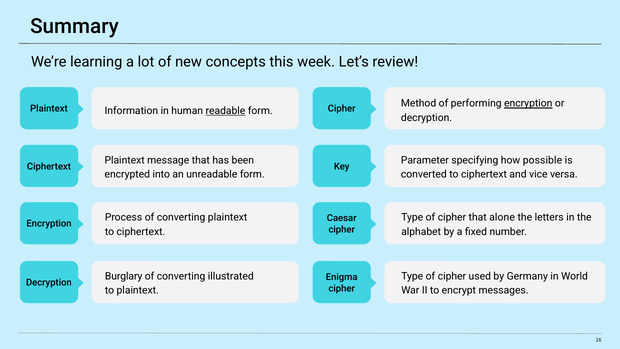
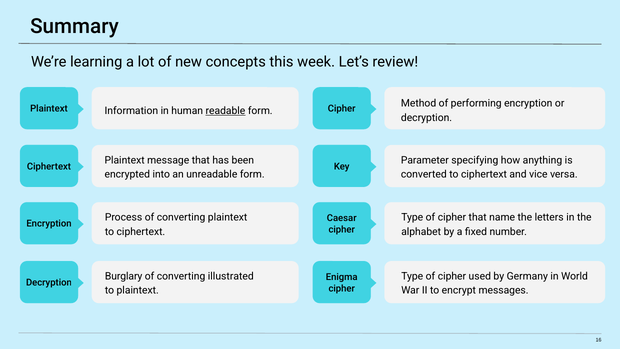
encryption underline: present -> none (528, 103)
possible: possible -> anything (542, 160)
alone: alone -> name (502, 217)
